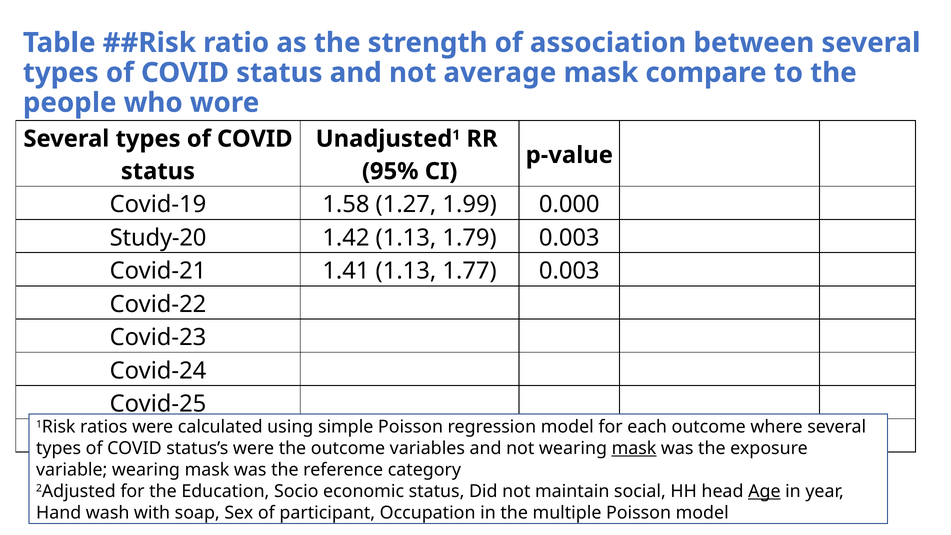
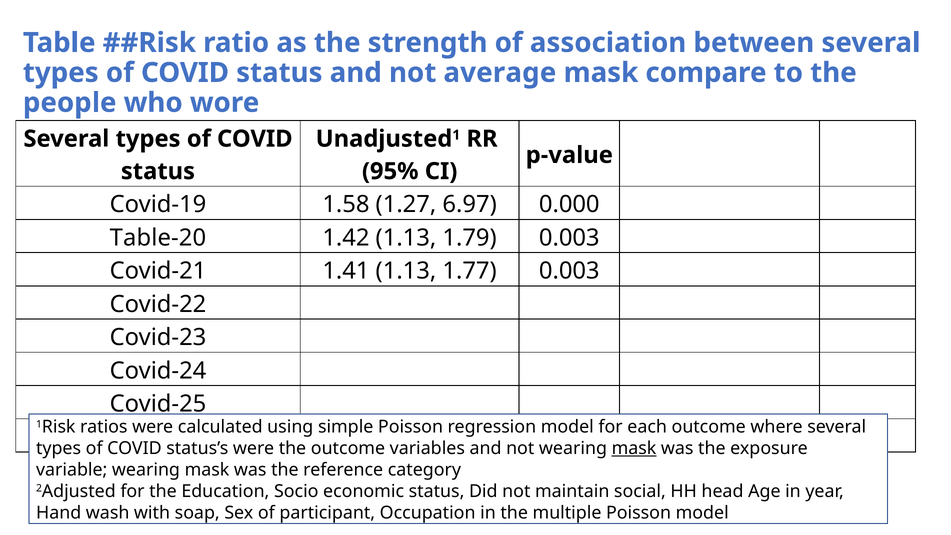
1.99: 1.99 -> 6.97 (470, 205)
Study-20: Study-20 -> Table-20 (158, 238)
Age underline: present -> none (764, 491)
